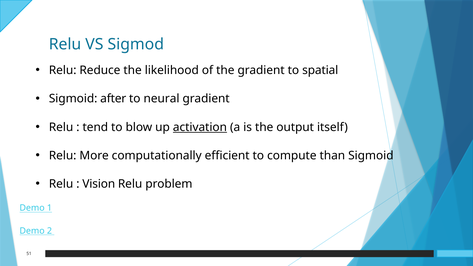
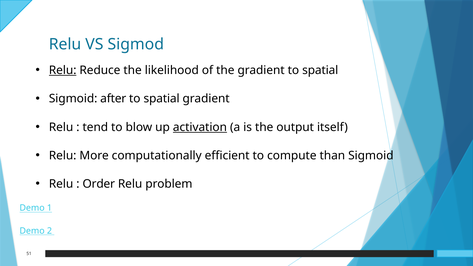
Relu underline: none -> present (63, 70)
neural: neural -> spatial (162, 99)
Vision: Vision -> Order (99, 184)
